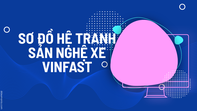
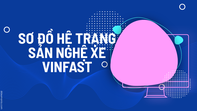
TRANH: TRANH -> TRẠNG (96, 39)
